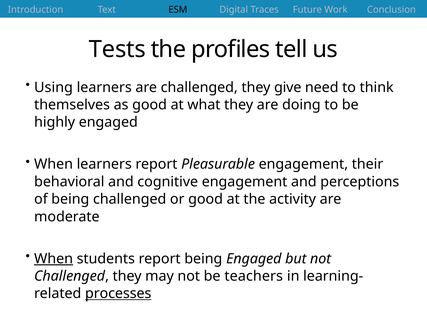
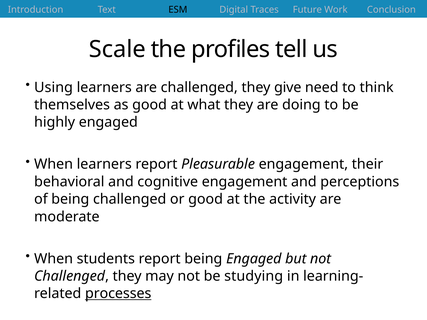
Tests: Tests -> Scale (117, 49)
When underline: present -> none (54, 259)
teachers: teachers -> studying (254, 276)
